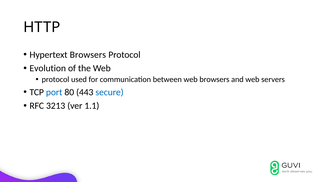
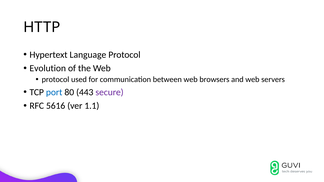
Hypertext Browsers: Browsers -> Language (88, 55)
secure colour: blue -> purple (110, 92)
3213: 3213 -> 5616 (56, 106)
